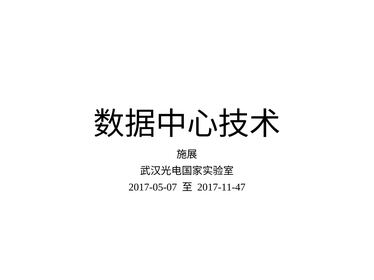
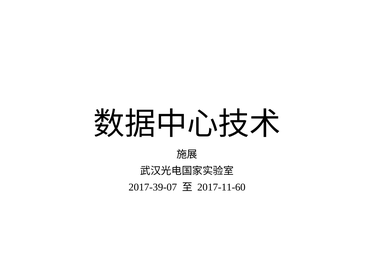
2017-05-07: 2017-05-07 -> 2017-39-07 (153, 188)
2017-11-47: 2017-11-47 -> 2017-11-60 (221, 188)
